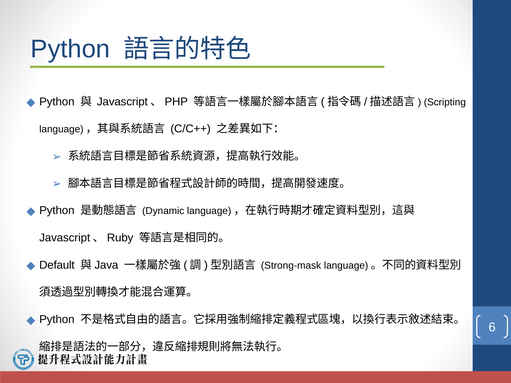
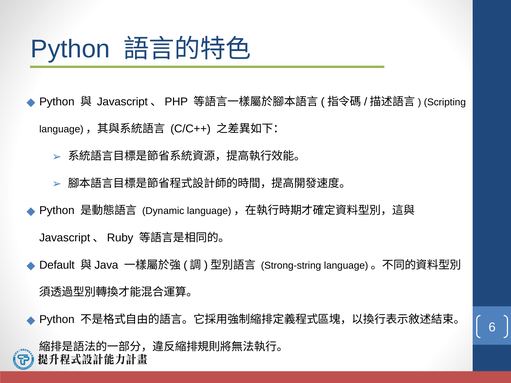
Strong-mask: Strong-mask -> Strong-string (291, 266)
